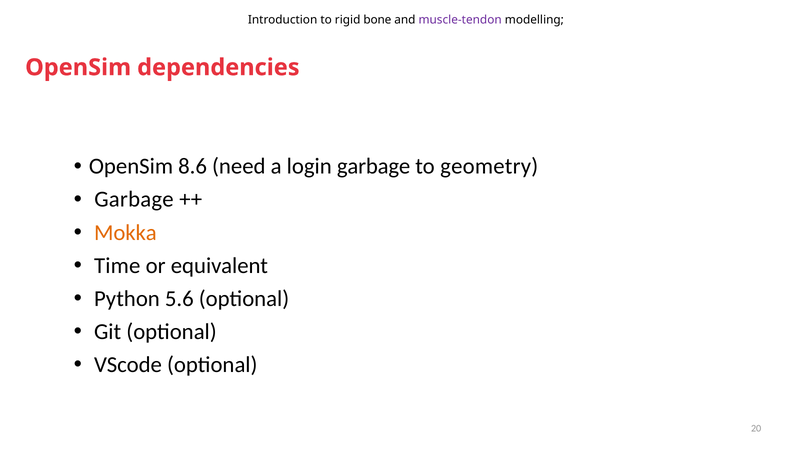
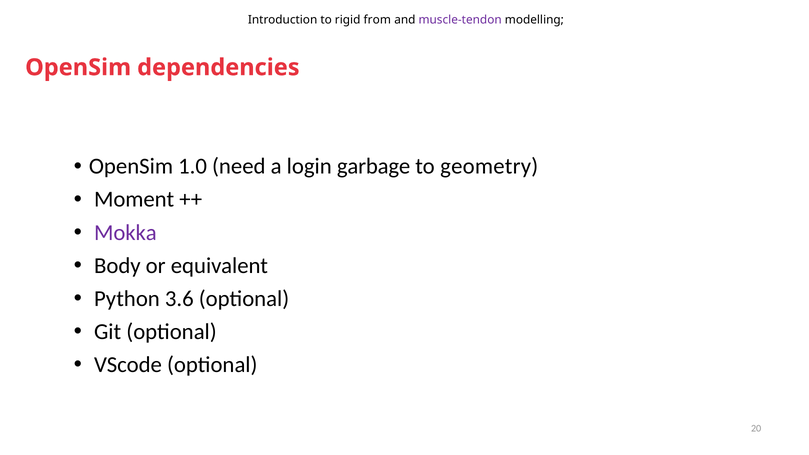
bone: bone -> from (377, 20)
8.6: 8.6 -> 1.0 (193, 166)
Garbage: Garbage -> Moment (134, 199)
Mokka colour: orange -> purple (125, 233)
Time: Time -> Body (117, 266)
5.6: 5.6 -> 3.6 (179, 299)
